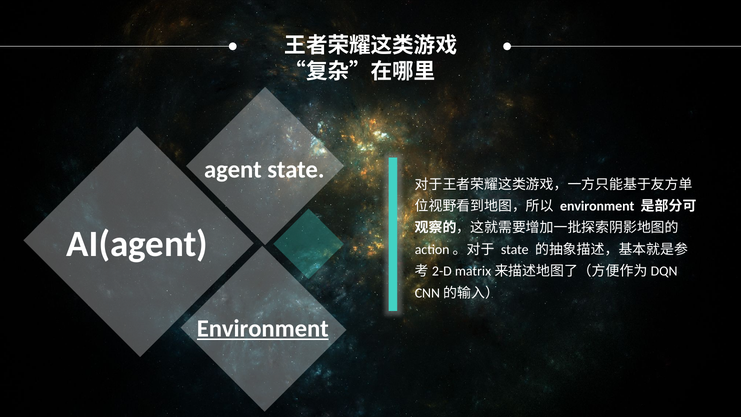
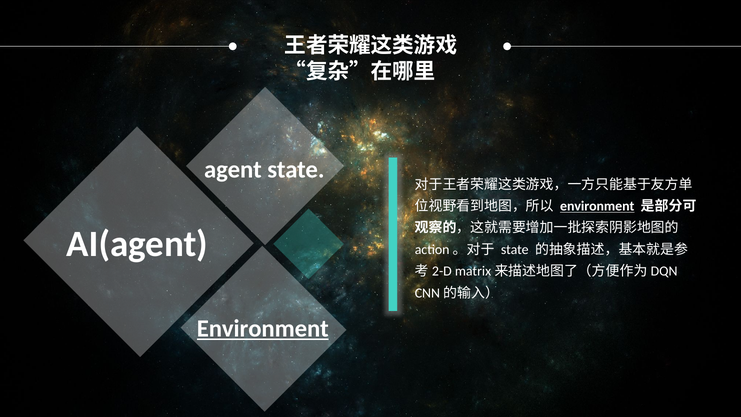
environment underline: none -> present (597, 206)
